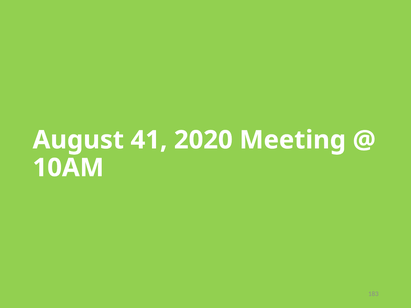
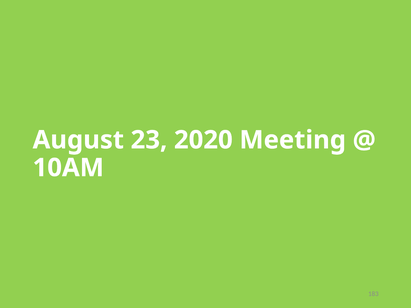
41: 41 -> 23 (149, 140)
